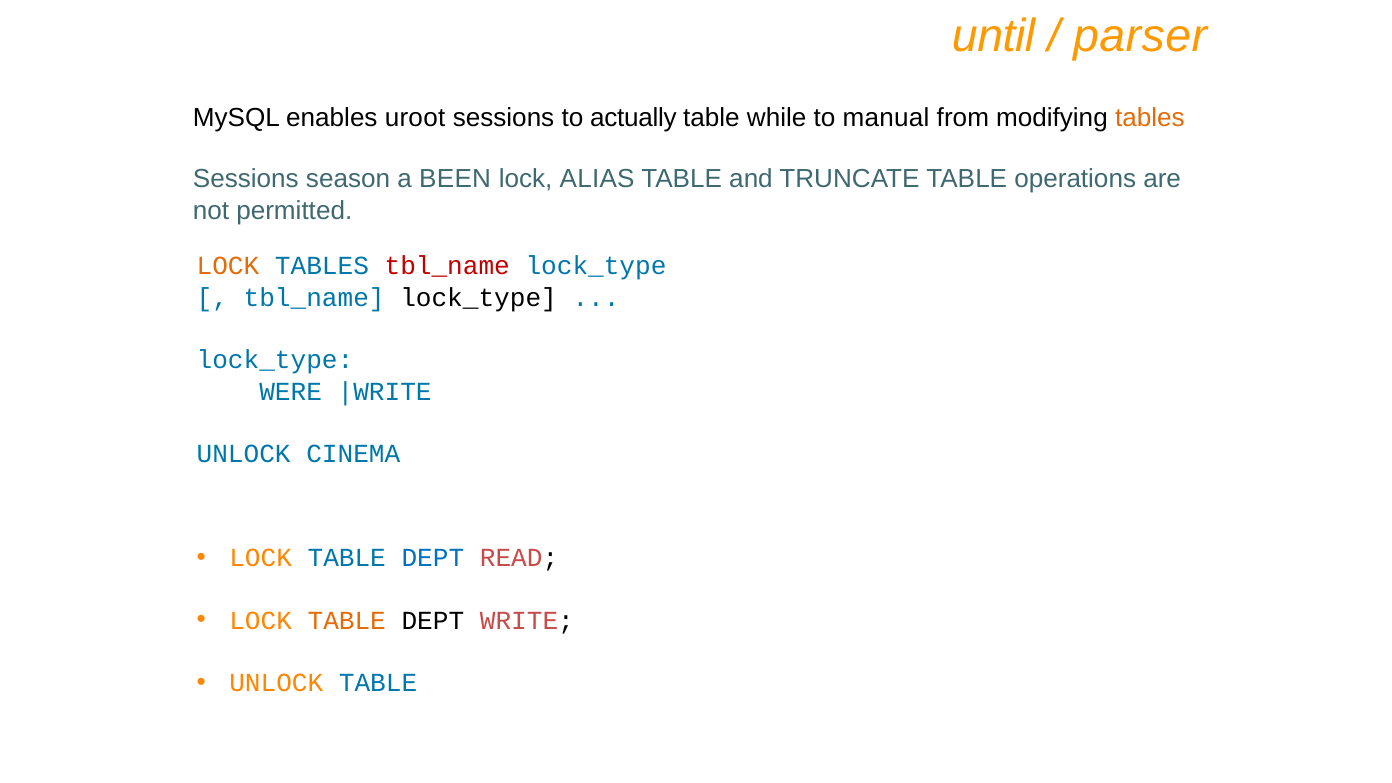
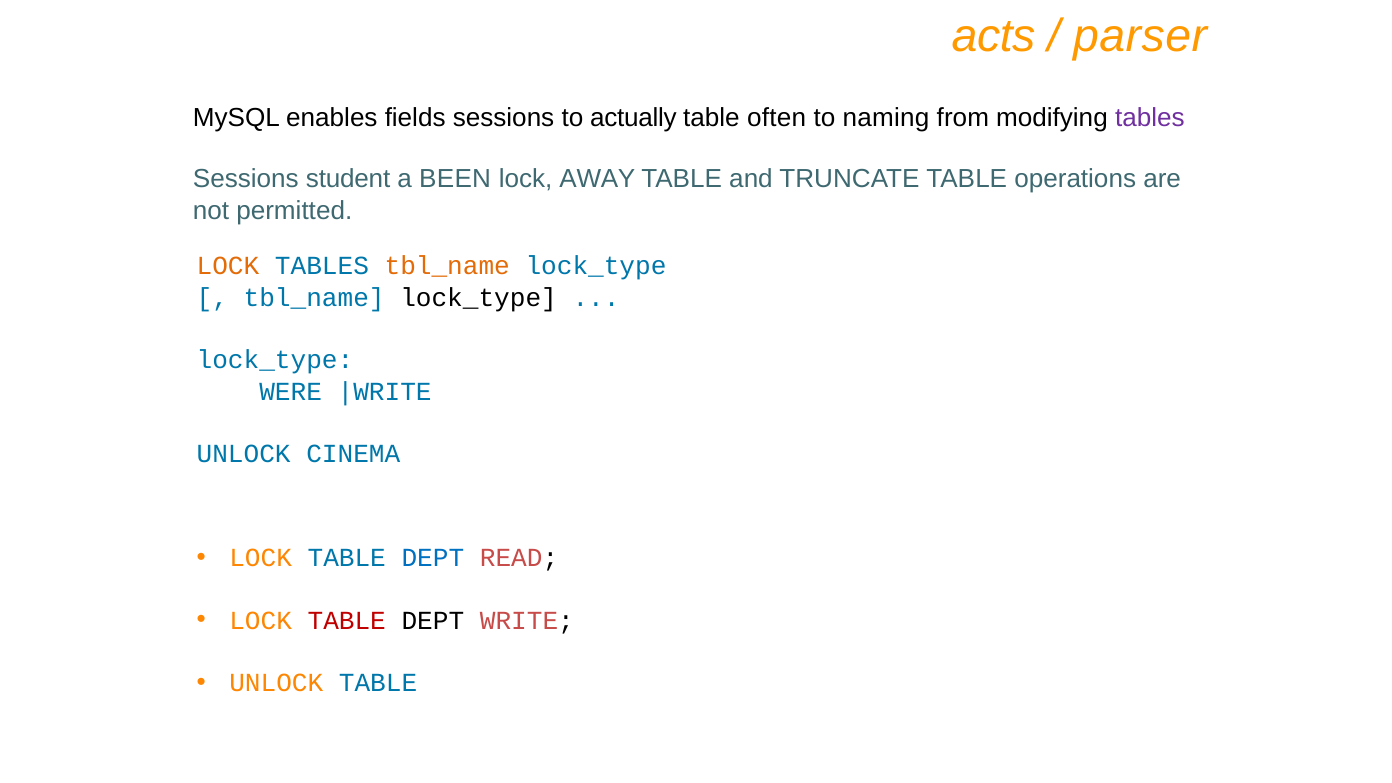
until: until -> acts (994, 36)
uroot: uroot -> fields (415, 118)
while: while -> often (777, 118)
manual: manual -> naming (886, 118)
tables colour: orange -> purple (1150, 118)
season: season -> student (348, 179)
ALIAS: ALIAS -> AWAY (597, 179)
tbl_name colour: red -> orange (447, 266)
TABLE colour: orange -> red (347, 620)
